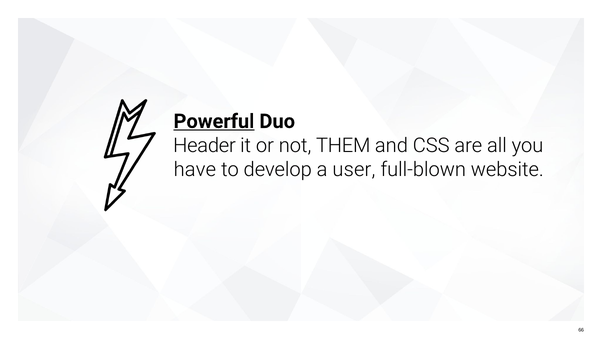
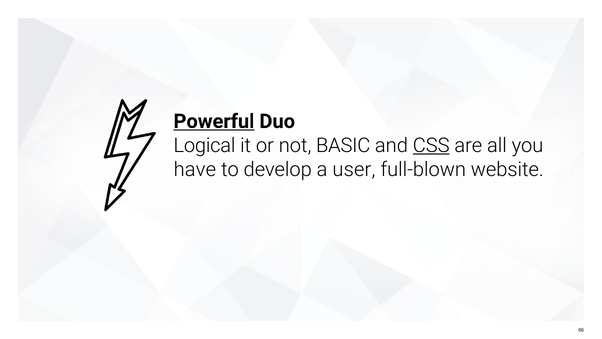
Header: Header -> Logical (204, 145)
THEM: THEM -> BASIC (343, 145)
CSS underline: none -> present (431, 145)
